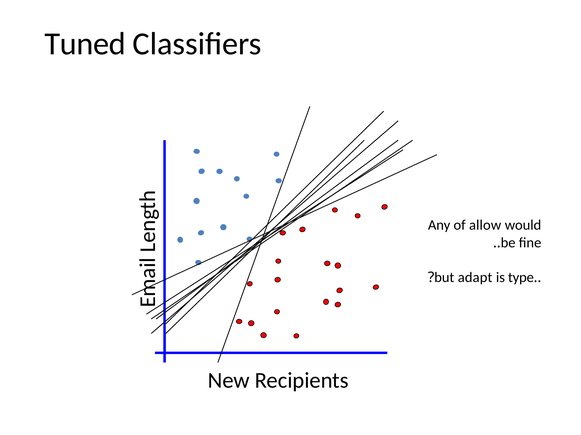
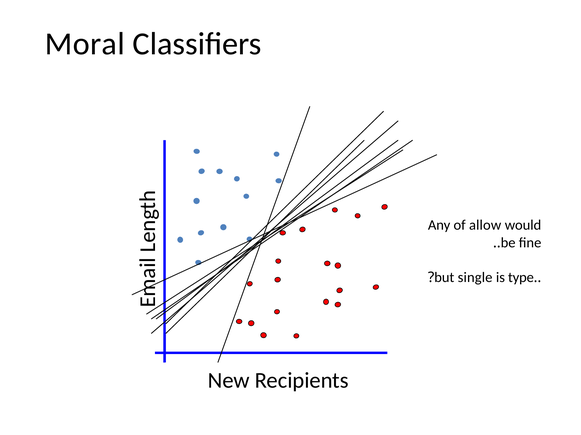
Tuned: Tuned -> Moral (85, 44)
adapt: adapt -> single (475, 278)
